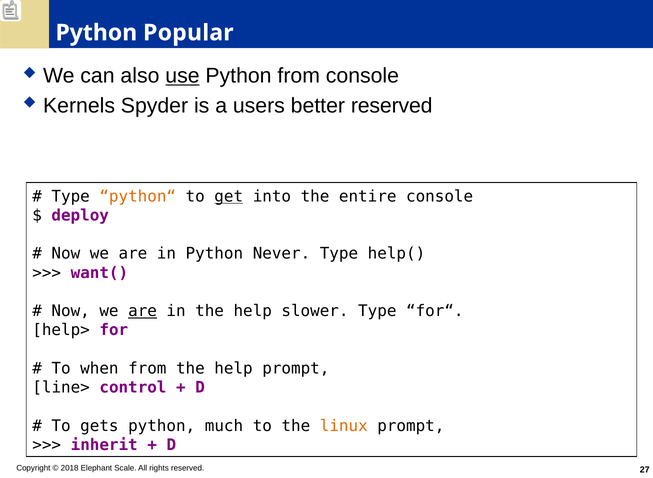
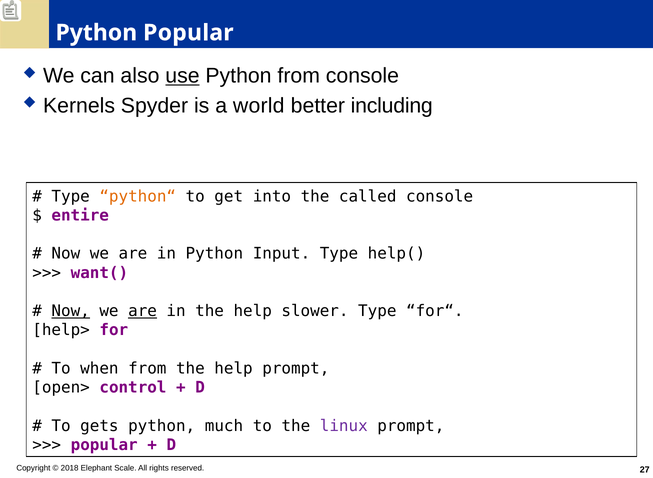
users: users -> world (259, 106)
better reserved: reserved -> including (392, 106)
get underline: present -> none (229, 196)
entire: entire -> called (368, 196)
deploy: deploy -> entire (80, 215)
Never: Never -> Input (281, 254)
Now underline: none -> present (71, 311)
line>: line> -> open> (61, 387)
linux colour: orange -> purple (344, 426)
inherit: inherit -> popular (104, 445)
